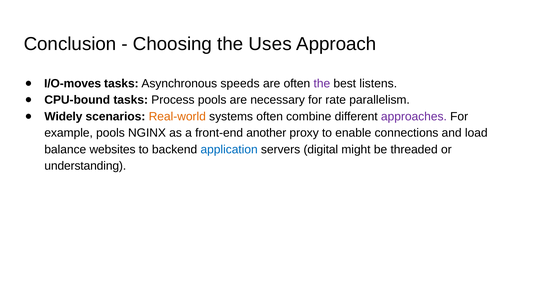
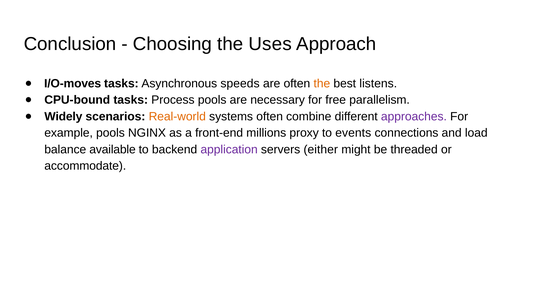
the colour: purple -> orange (322, 84)
rate: rate -> free (336, 100)
another: another -> millions (266, 133)
enable: enable -> events (353, 133)
websites: websites -> available (113, 150)
application colour: blue -> purple (229, 150)
digital: digital -> either (321, 150)
understanding: understanding -> accommodate (85, 166)
